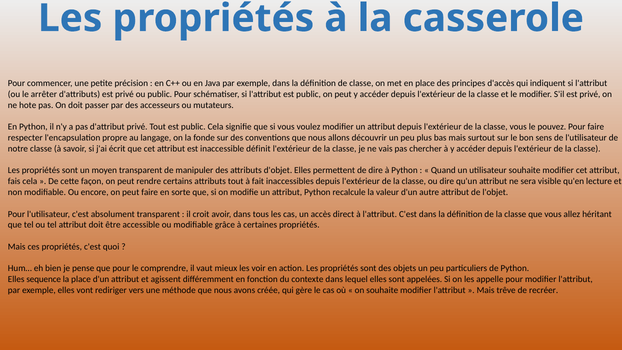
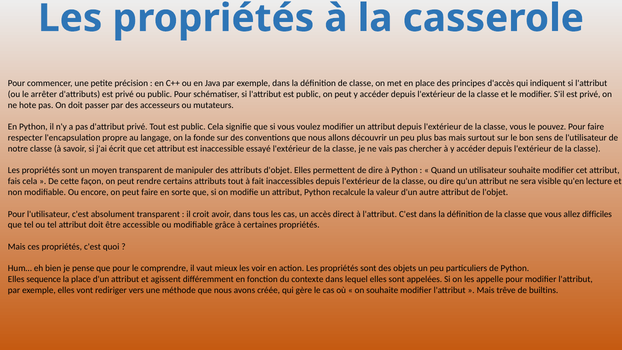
définit: définit -> essayé (258, 149)
héritant: héritant -> difficiles (597, 214)
recréer: recréer -> builtins (544, 290)
